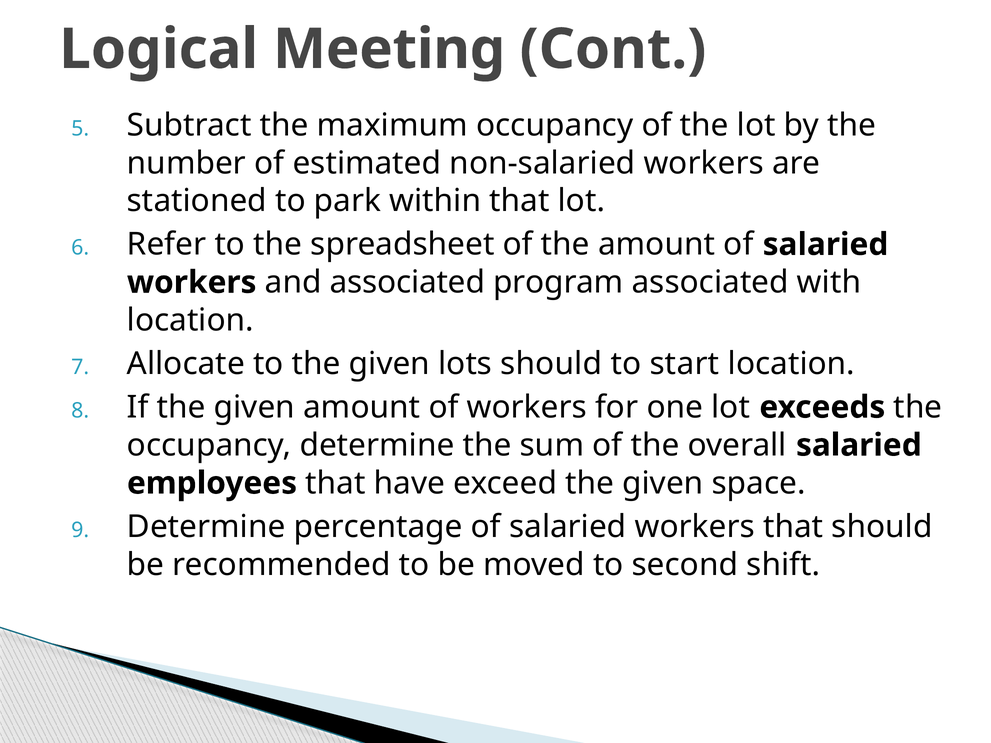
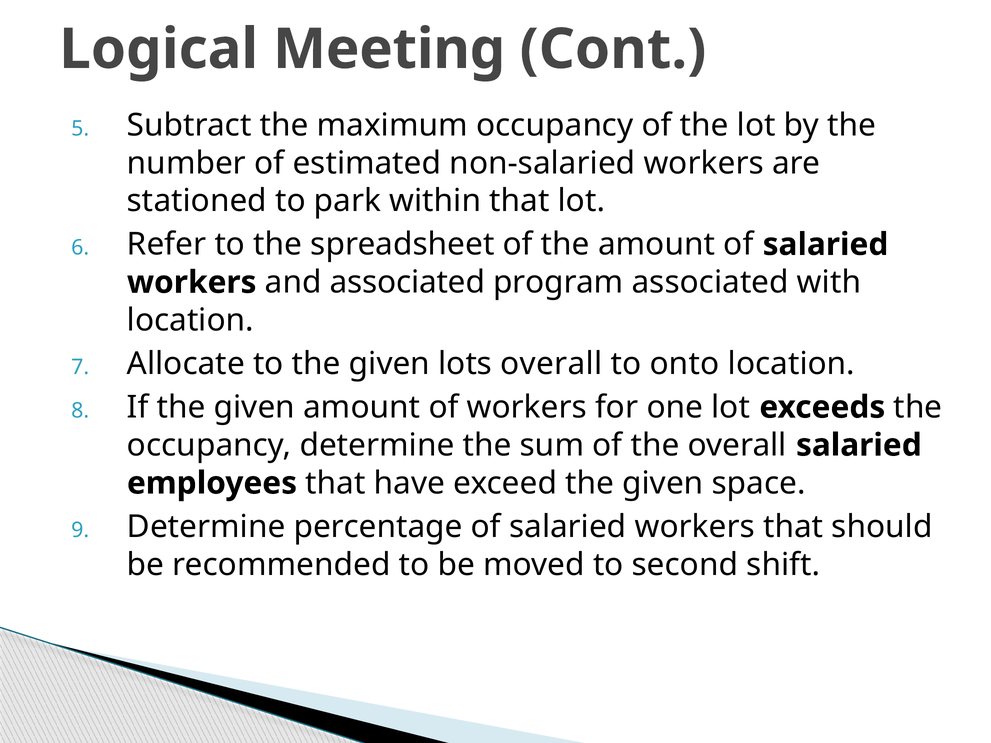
lots should: should -> overall (551, 364)
start: start -> onto (684, 364)
